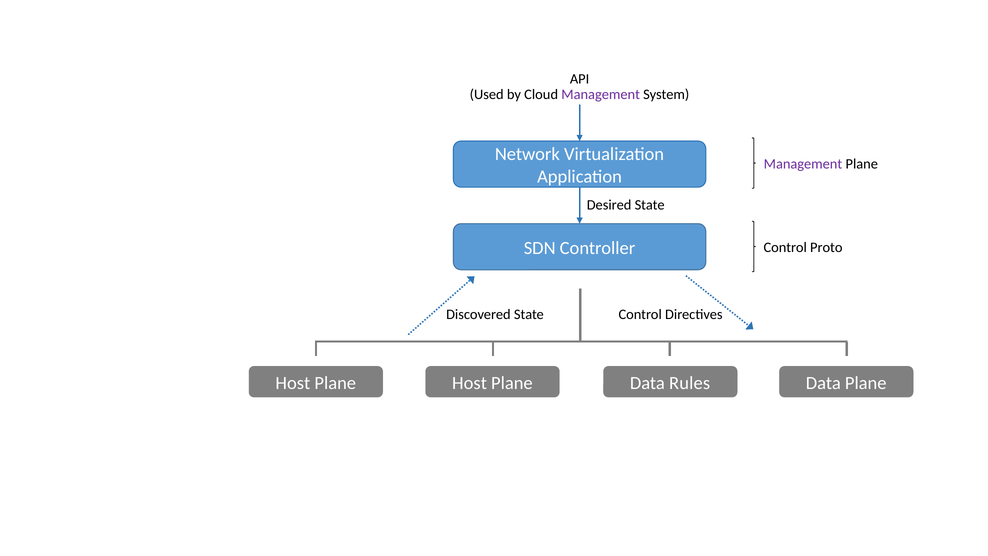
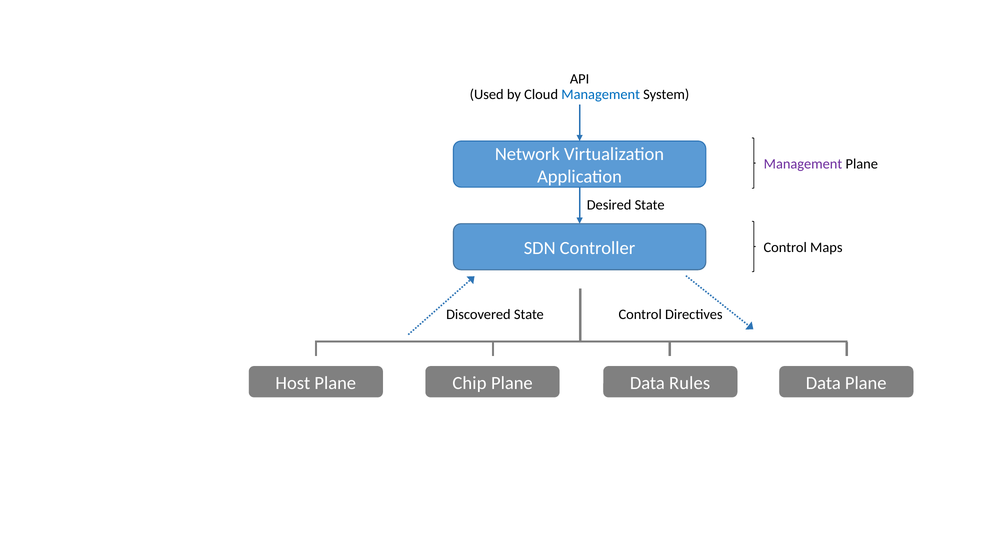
Management colour: purple -> blue (601, 95)
Proto: Proto -> Maps (826, 247)
Plane Host: Host -> Chip (469, 383)
